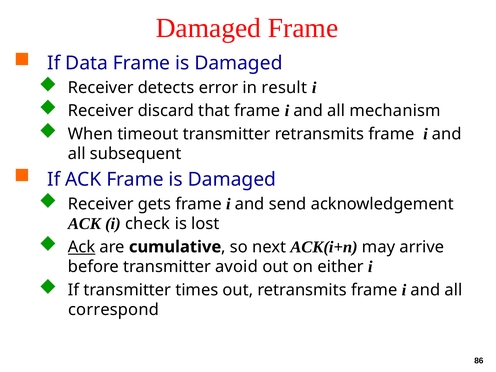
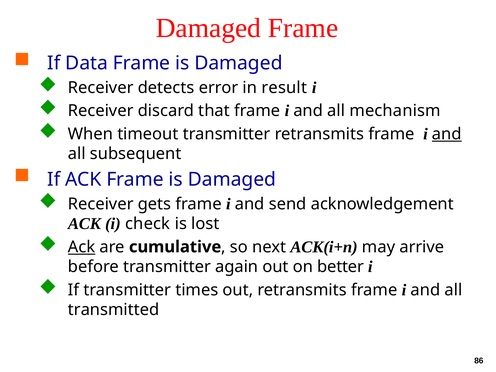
and underline: none -> present (447, 134)
avoid: avoid -> again (237, 267)
either: either -> better (341, 267)
correspond: correspond -> transmitted (114, 310)
